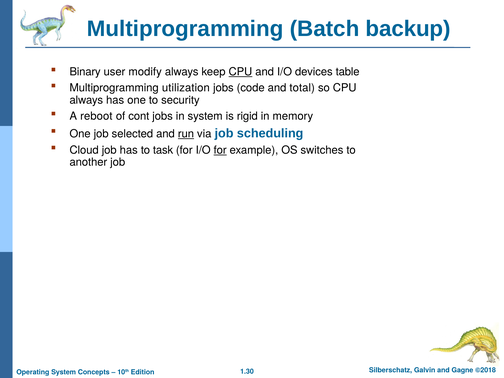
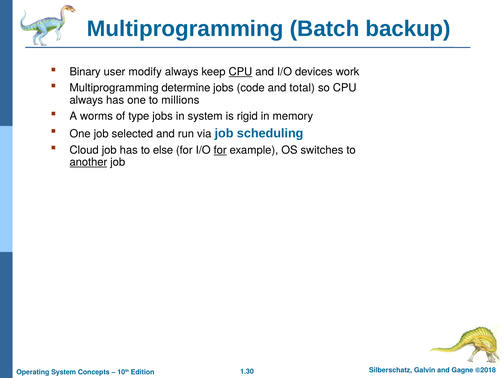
table: table -> work (348, 72)
utilization: utilization -> determine (186, 88)
security: security -> millions (180, 100)
reboot: reboot -> worms (96, 116)
cont: cont -> type (139, 116)
run underline: present -> none (186, 134)
task: task -> else (163, 150)
another underline: none -> present (88, 162)
